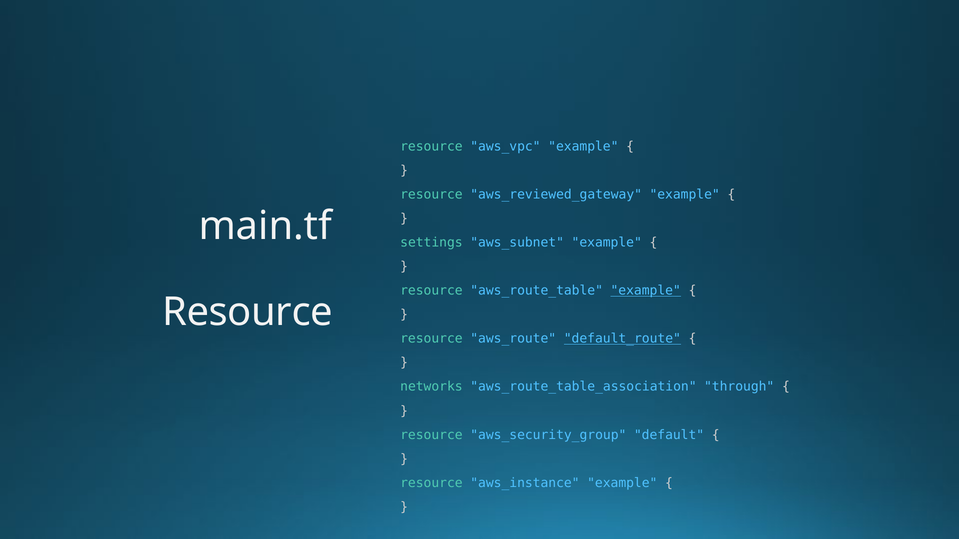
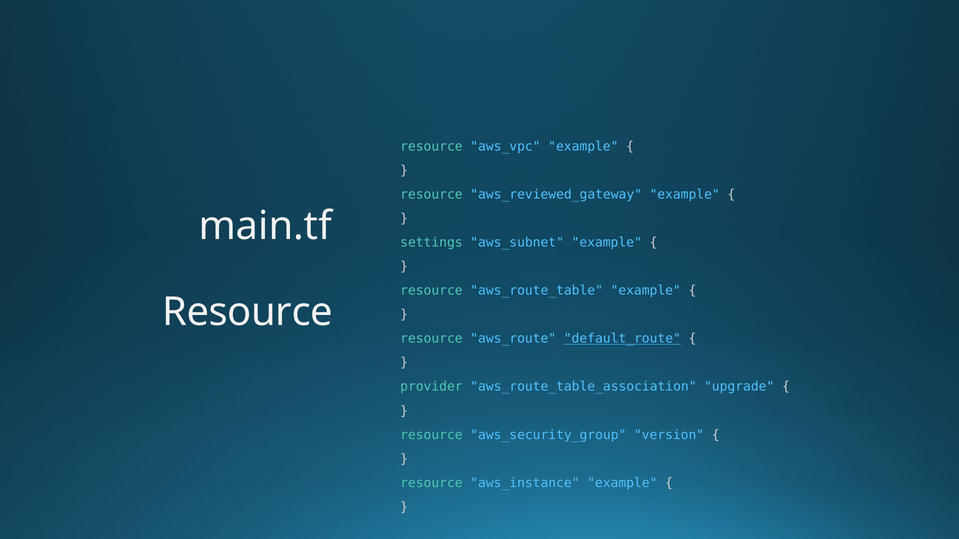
example underline: present -> none (646, 291)
networks: networks -> provider (431, 387)
through: through -> upgrade (739, 387)
default: default -> version (669, 435)
